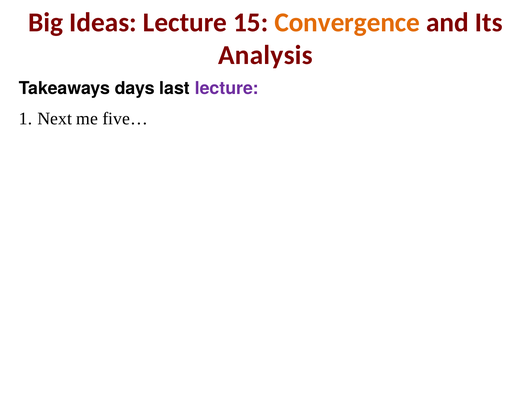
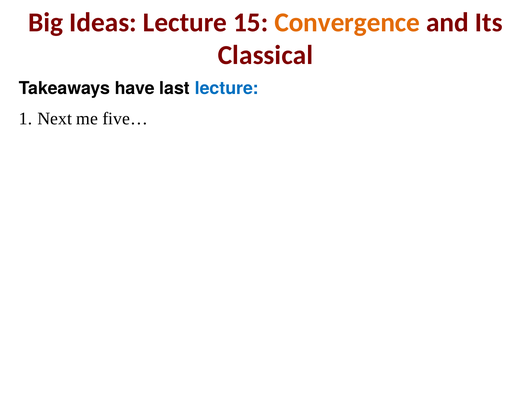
Analysis: Analysis -> Classical (265, 55)
days: days -> have (135, 88)
lecture colour: purple -> blue (227, 88)
